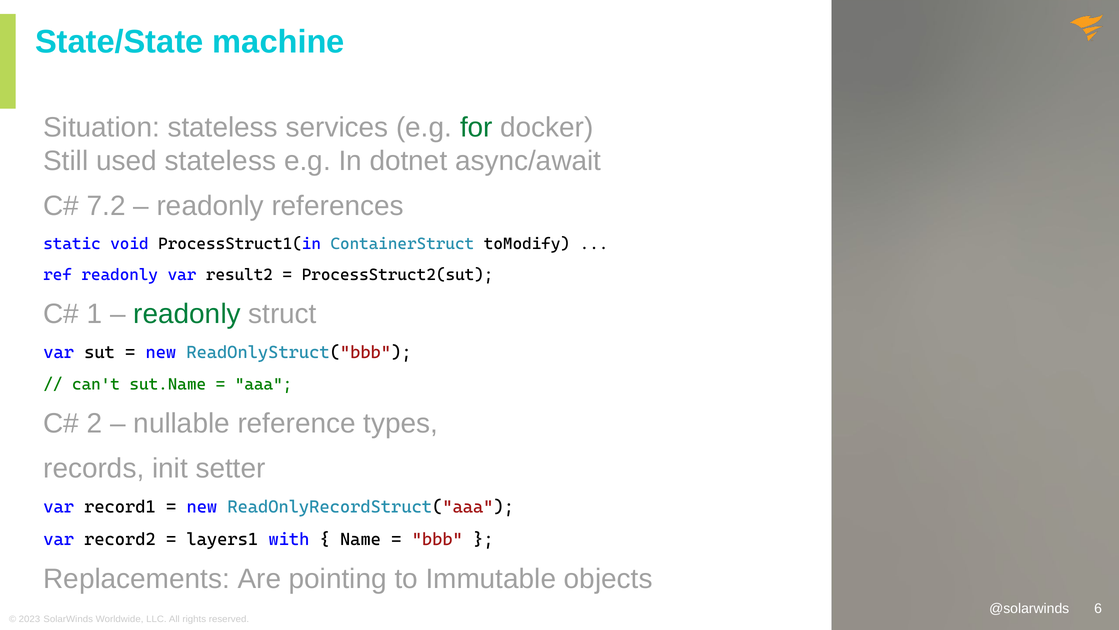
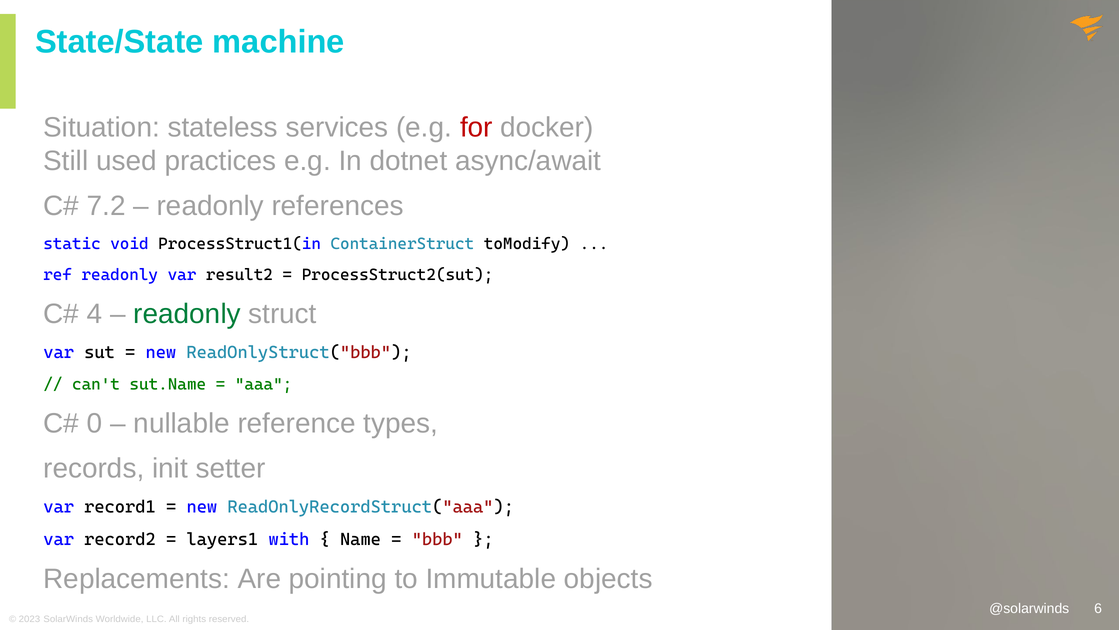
for colour: green -> red (476, 127)
used stateless: stateless -> practices (220, 161)
1: 1 -> 4 (95, 314)
2: 2 -> 0 (95, 423)
